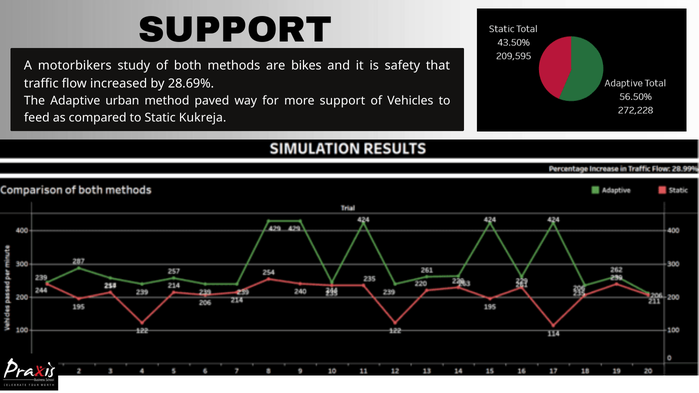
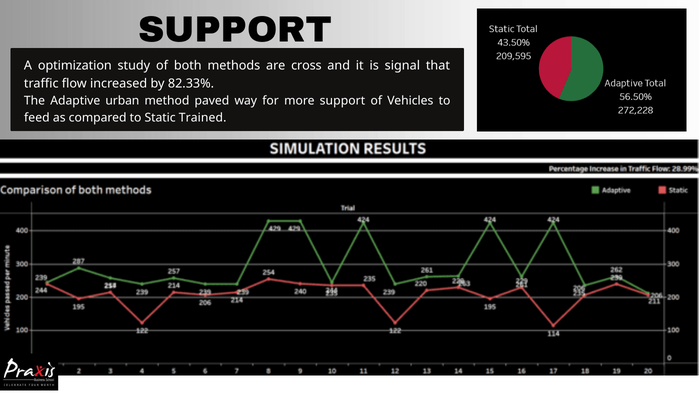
motorbikers: motorbikers -> optimization (75, 66)
bikes: bikes -> cross (306, 66)
safety: safety -> signal (402, 66)
28.69%: 28.69% -> 82.33% (191, 83)
Kukreja: Kukreja -> Trained (203, 118)
